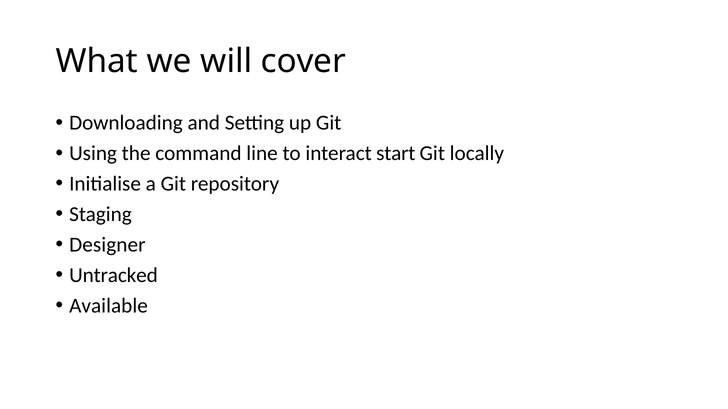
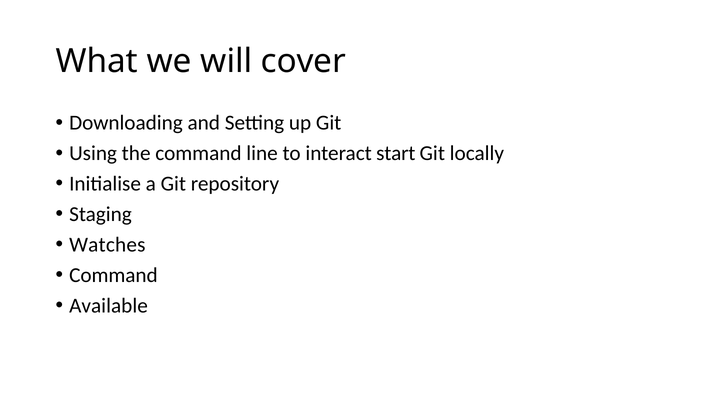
Designer: Designer -> Watches (107, 245)
Untracked: Untracked -> Command (113, 275)
